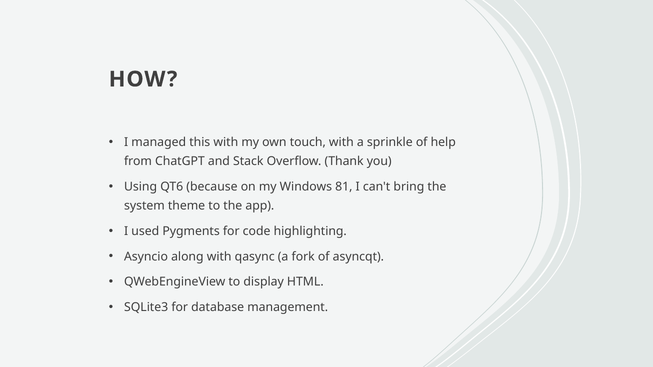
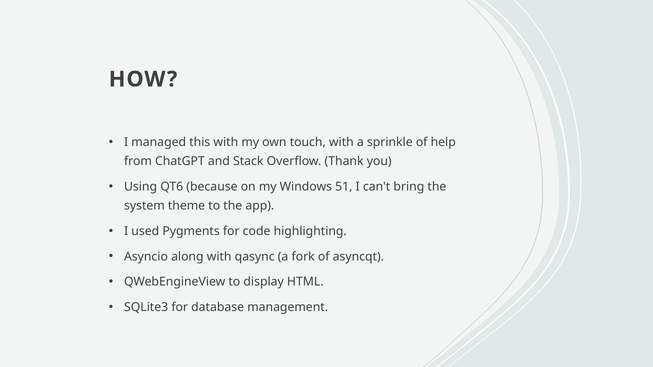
81: 81 -> 51 (344, 187)
